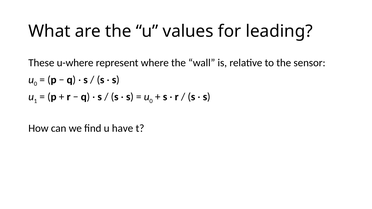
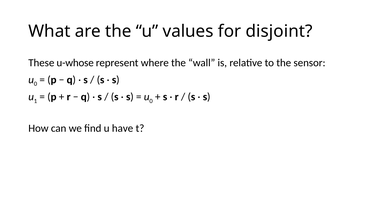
leading: leading -> disjoint (279, 31)
u-where: u-where -> u-whose (75, 63)
